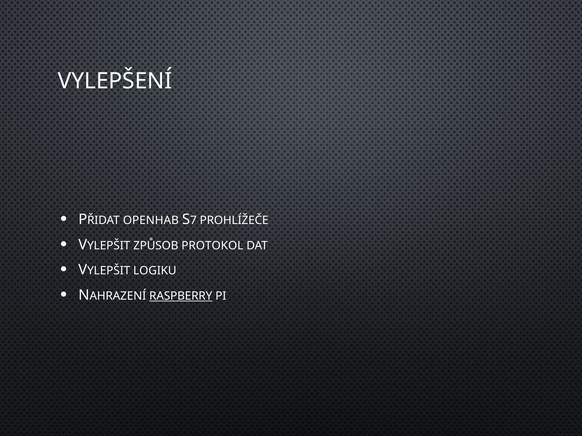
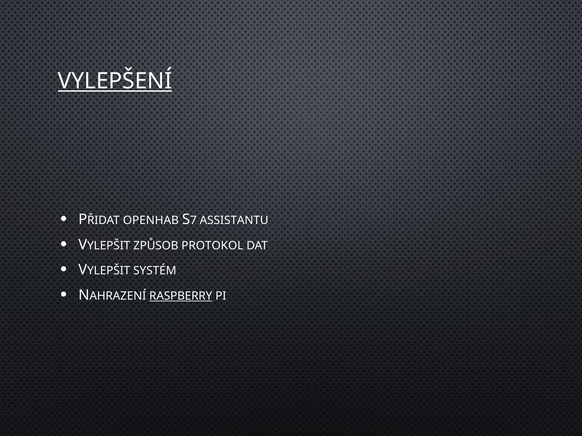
VYLEPŠENÍ underline: none -> present (115, 81)
PROHLÍŽEČE: PROHLÍŽEČE -> ASSISTANTU (234, 221)
LOGIKU: LOGIKU -> SYSTÉM (155, 271)
